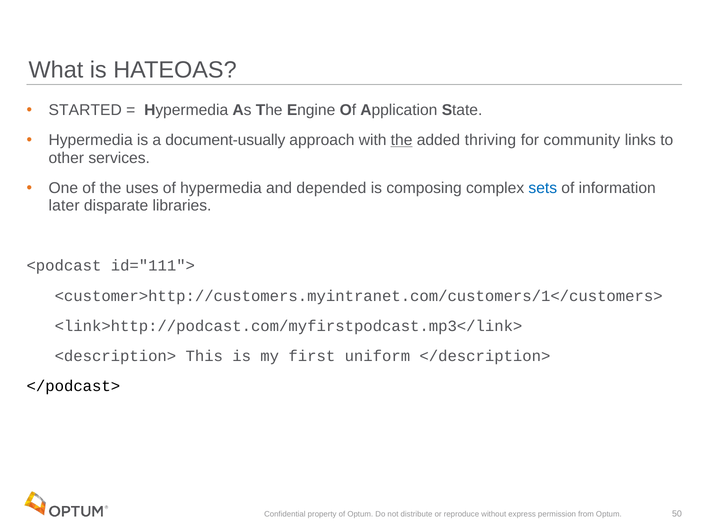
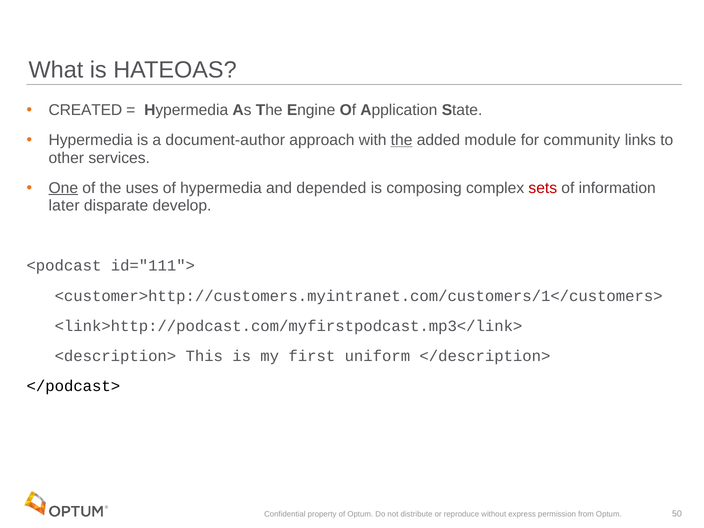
STARTED: STARTED -> CREATED (85, 110)
document-usually: document-usually -> document-author (225, 140)
thriving: thriving -> module (490, 140)
One underline: none -> present (63, 188)
sets colour: blue -> red (543, 188)
libraries: libraries -> develop (182, 206)
